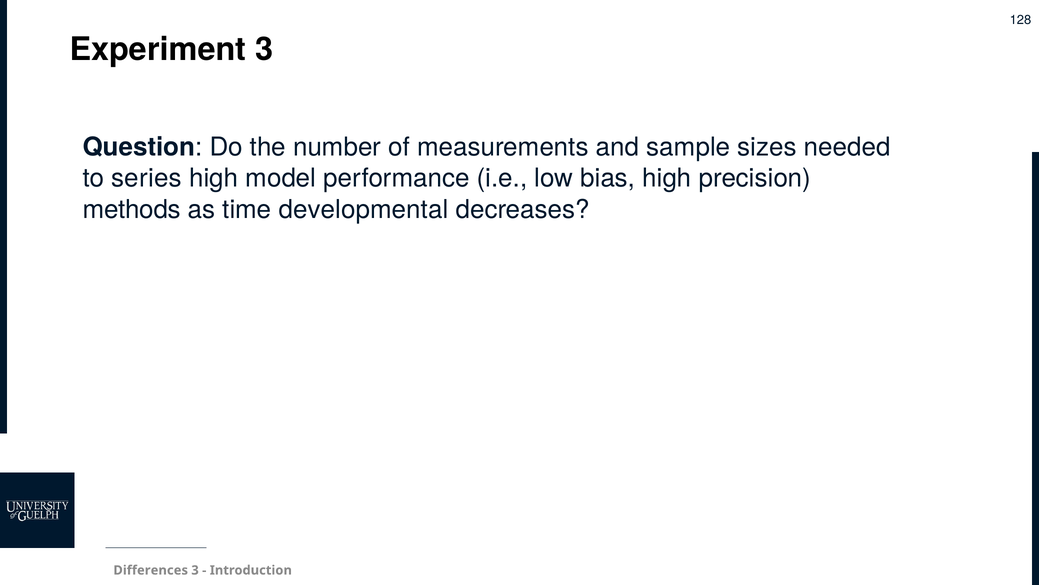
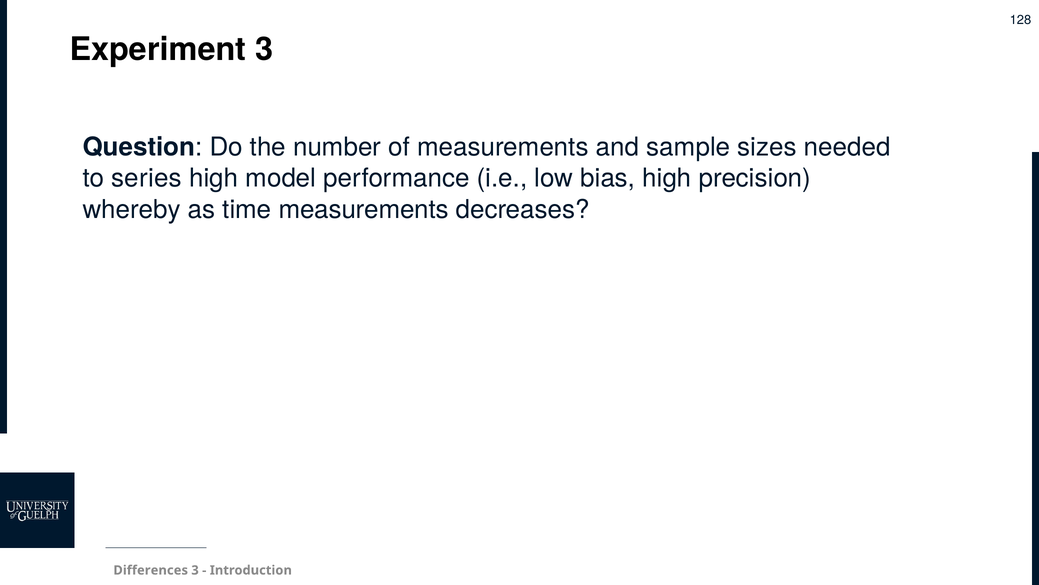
methods: methods -> whereby (132, 209)
time developmental: developmental -> measurements (364, 209)
